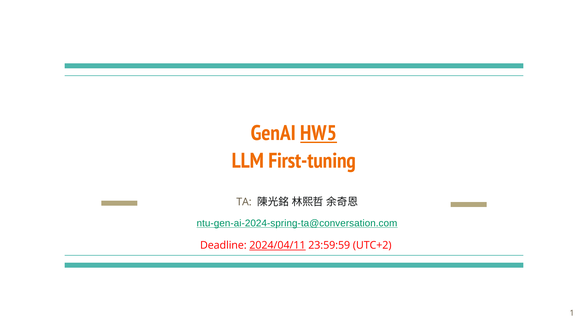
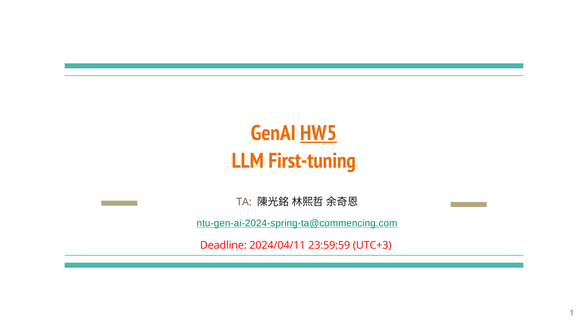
ntu-gen-ai-2024-spring-ta@conversation.com: ntu-gen-ai-2024-spring-ta@conversation.com -> ntu-gen-ai-2024-spring-ta@commencing.com (297, 223)
2024/04/11 underline: present -> none (277, 245)
UTC+2: UTC+2 -> UTC+3 (372, 245)
